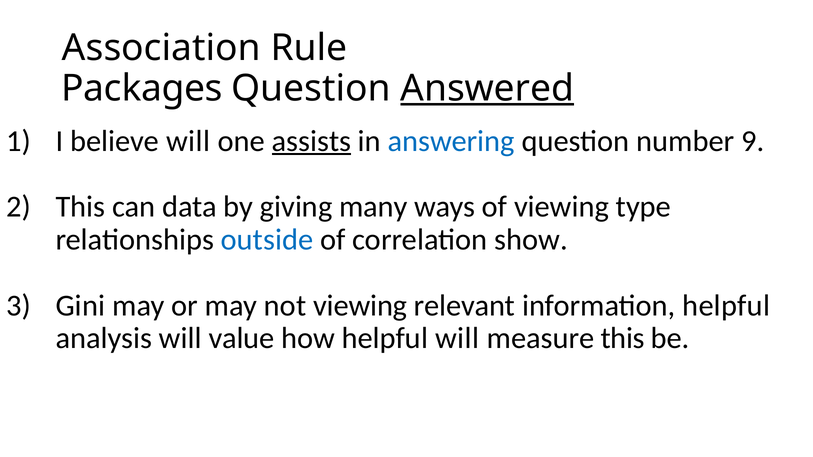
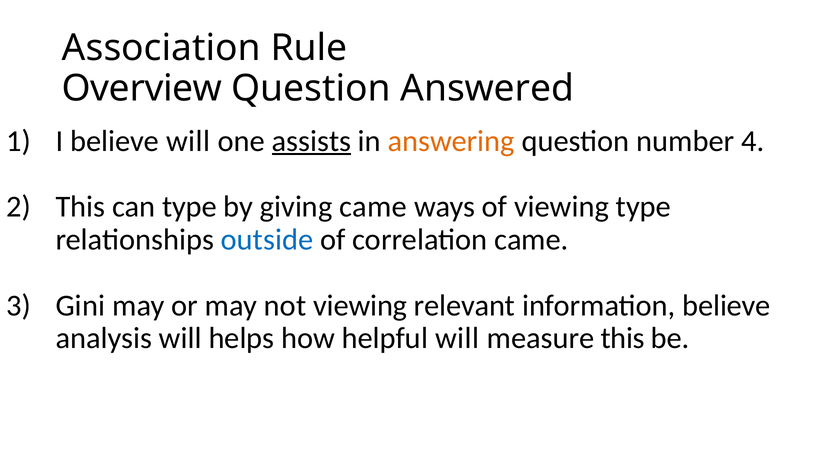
Packages: Packages -> Overview (142, 88)
Answered underline: present -> none (487, 88)
answering colour: blue -> orange (451, 141)
9: 9 -> 4 (753, 141)
can data: data -> type (190, 207)
giving many: many -> came (373, 207)
correlation show: show -> came (531, 240)
information helpful: helpful -> believe (726, 306)
value: value -> helps (241, 339)
